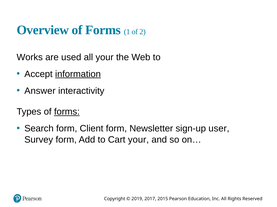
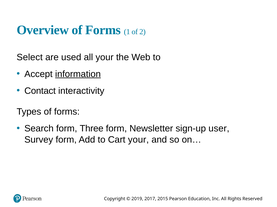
Works: Works -> Select (30, 57)
Answer: Answer -> Contact (40, 91)
forms underline: present -> none (67, 112)
Client: Client -> Three (92, 129)
